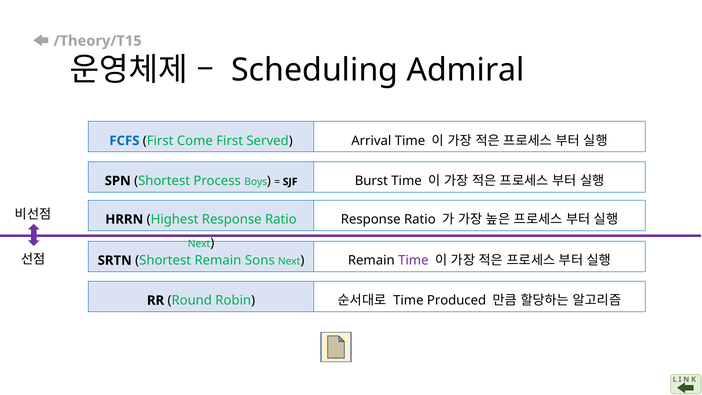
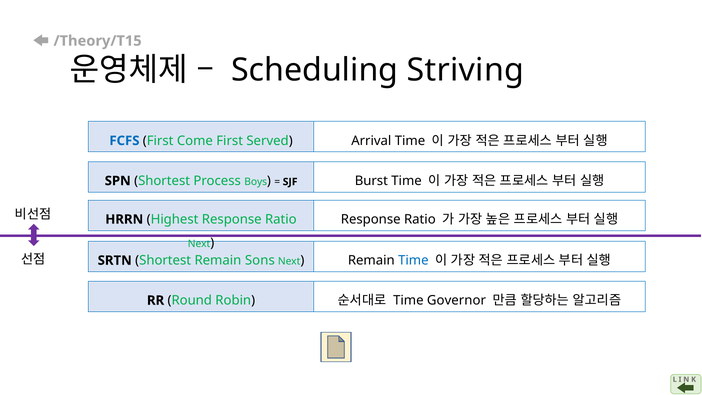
Admiral: Admiral -> Striving (465, 70)
Time colour: purple -> blue (413, 260)
Produced: Produced -> Governor (456, 300)
